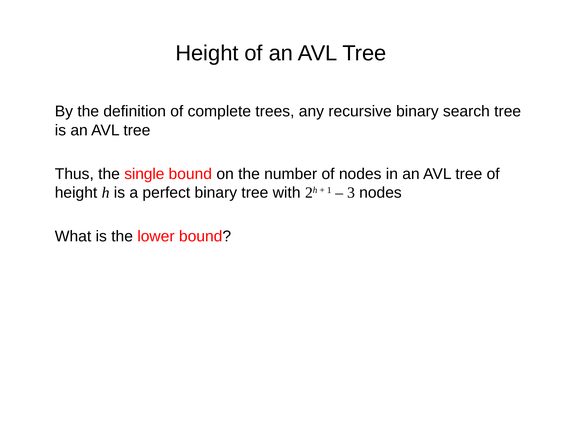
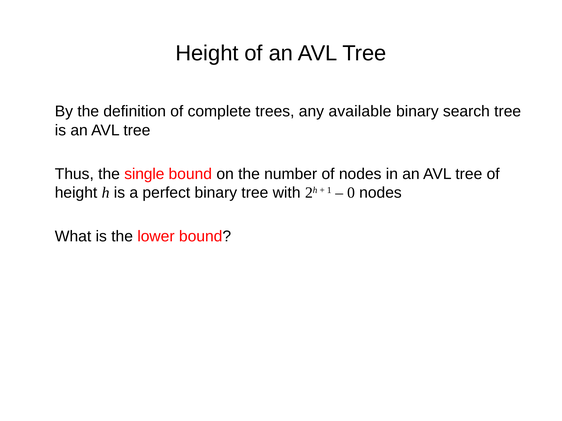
recursive: recursive -> available (360, 112)
3: 3 -> 0 (351, 193)
